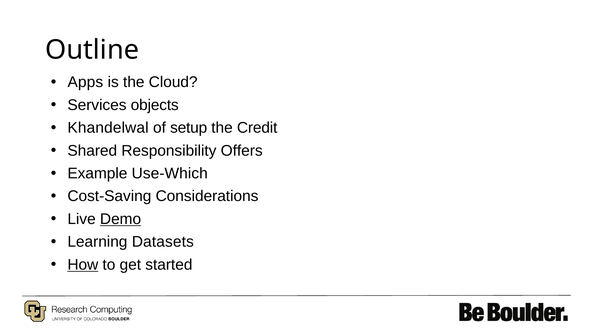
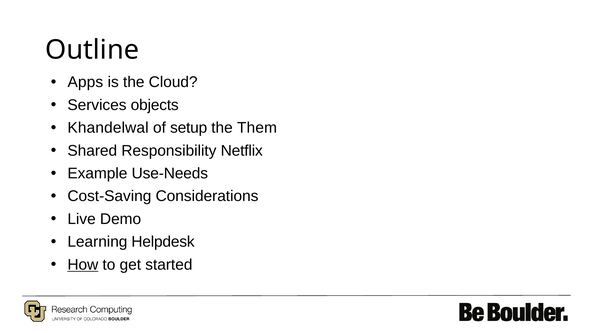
Credit: Credit -> Them (257, 128)
Offers: Offers -> Netflix (242, 151)
Use-Which: Use-Which -> Use-Needs (170, 174)
Demo underline: present -> none (121, 219)
Datasets: Datasets -> Helpdesk (163, 242)
